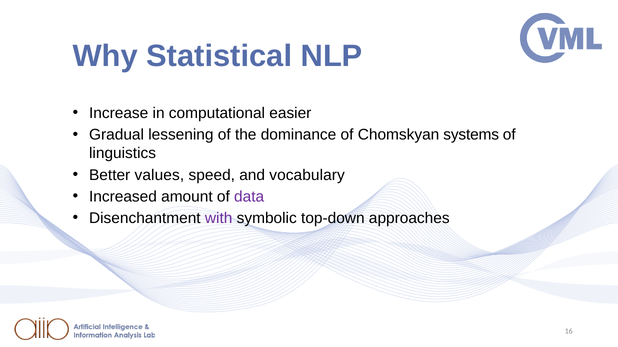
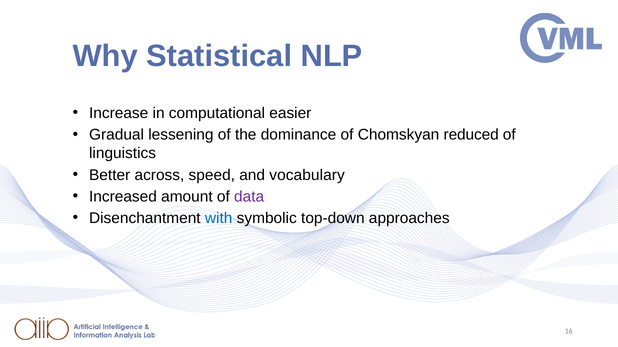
systems: systems -> reduced (471, 135)
values: values -> across (159, 175)
with colour: purple -> blue (219, 218)
